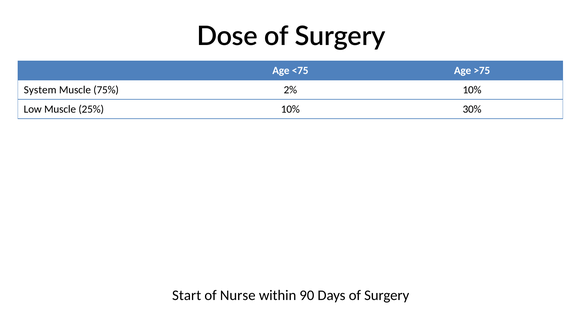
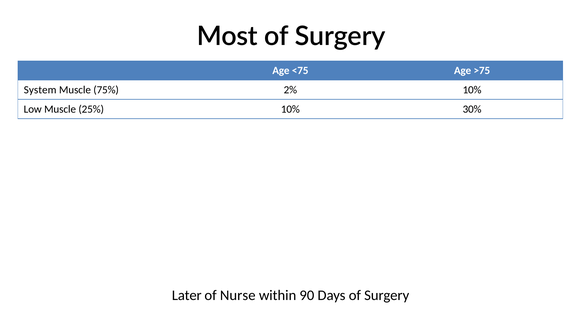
Dose: Dose -> Most (227, 36)
Start: Start -> Later (187, 295)
